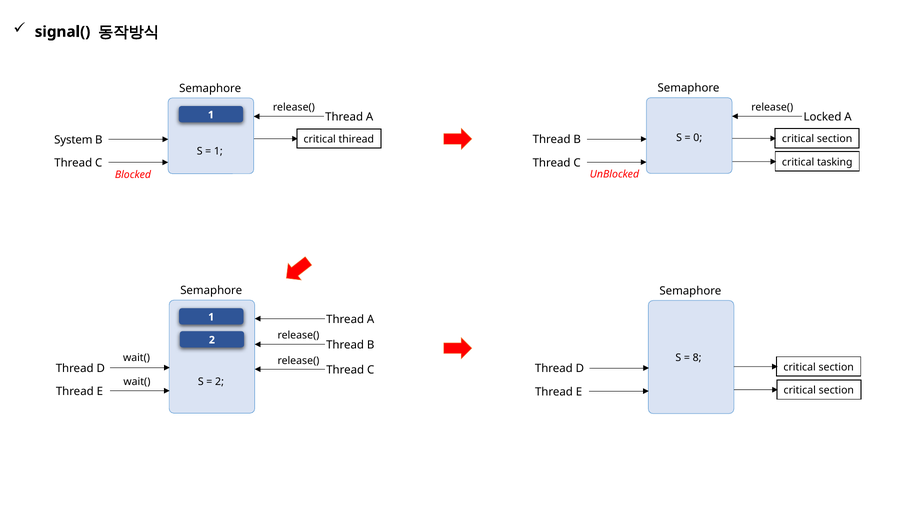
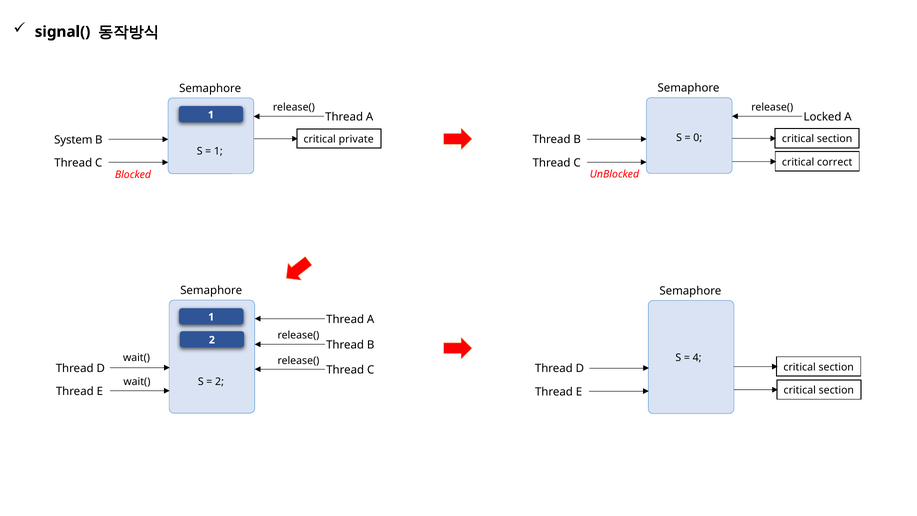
thiread: thiread -> private (356, 139)
tasking: tasking -> correct (835, 162)
8: 8 -> 4 (697, 358)
